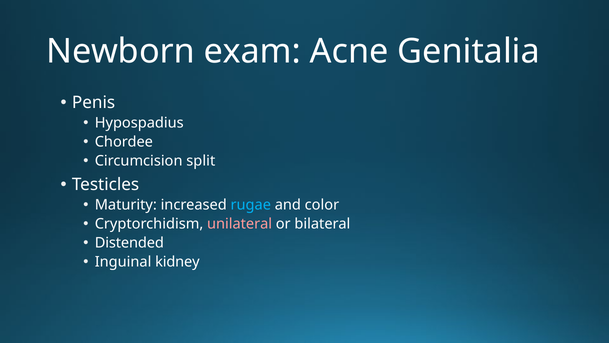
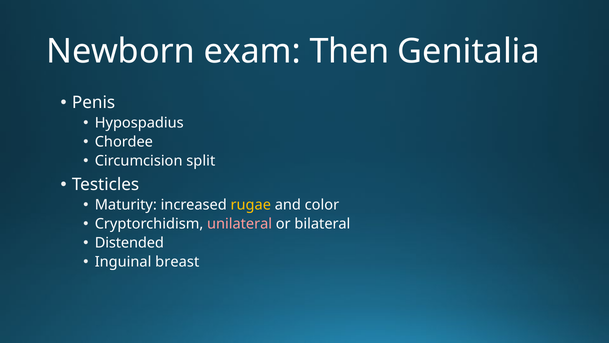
Acne: Acne -> Then (349, 51)
rugae colour: light blue -> yellow (251, 205)
kidney: kidney -> breast (177, 262)
